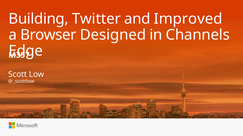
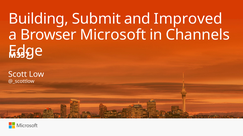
Twitter: Twitter -> Submit (96, 19)
Designed: Designed -> Microsoft (113, 35)
